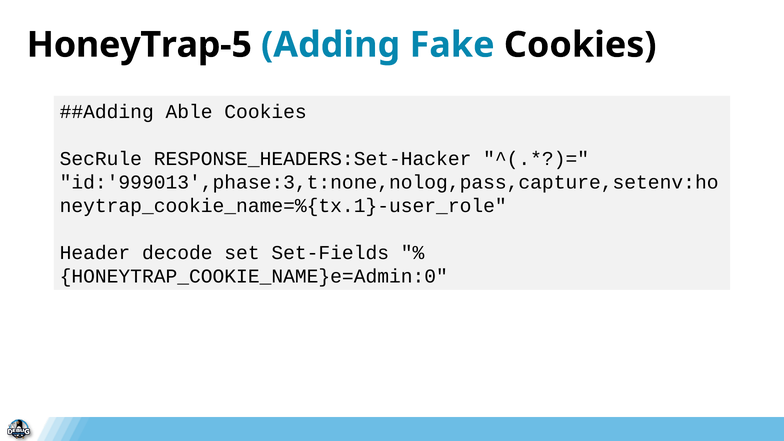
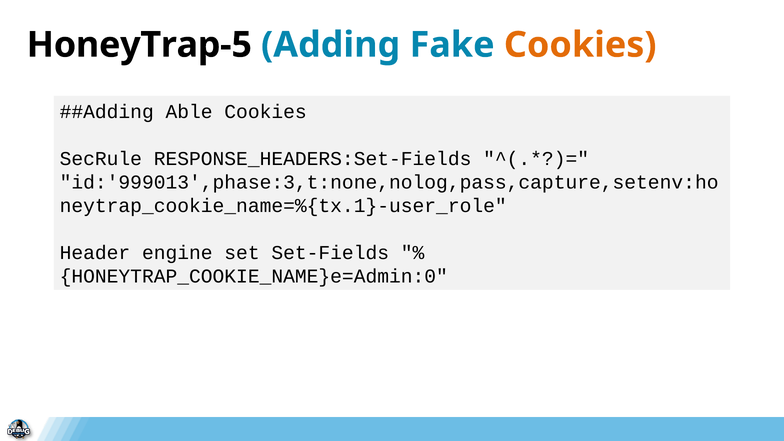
Cookies colour: black -> orange (580, 45)
RESPONSE_HEADERS:Set-Hacker: RESPONSE_HEADERS:Set-Hacker -> RESPONSE_HEADERS:Set-Fields (313, 159)
decode: decode -> engine (177, 253)
